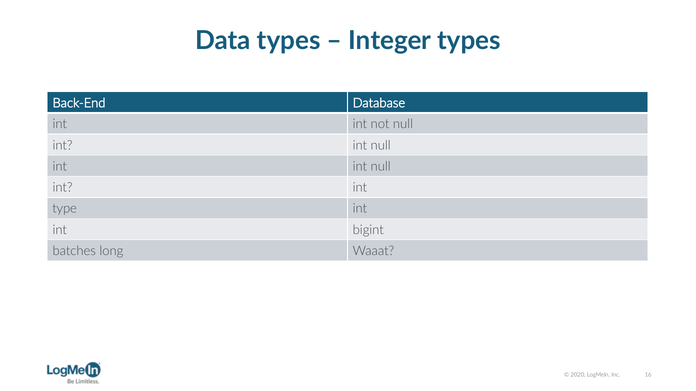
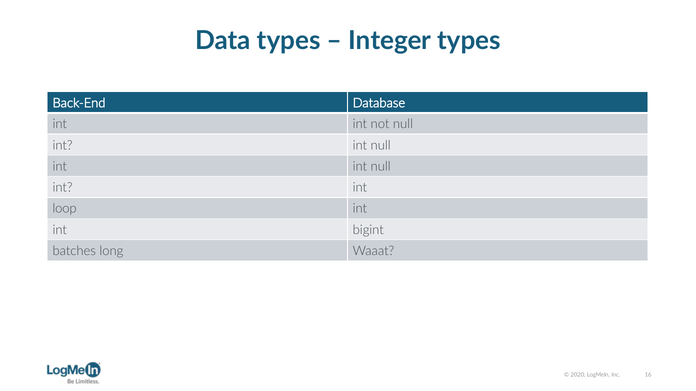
type: type -> loop (65, 209)
